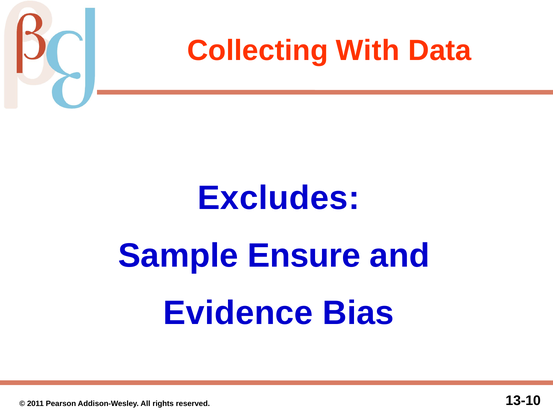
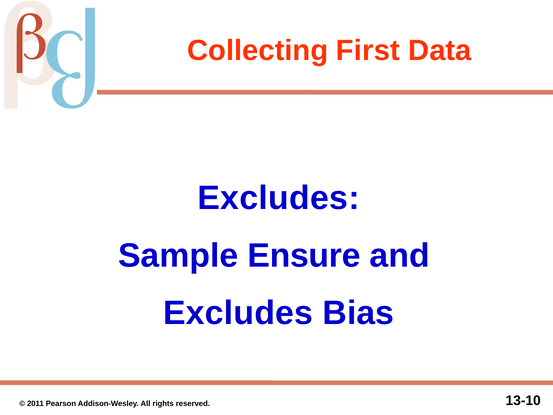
With: With -> First (368, 50)
Evidence: Evidence -> Excludes (238, 313)
